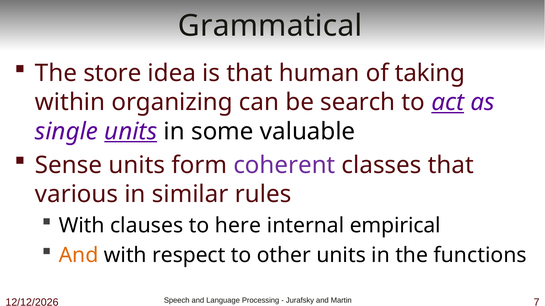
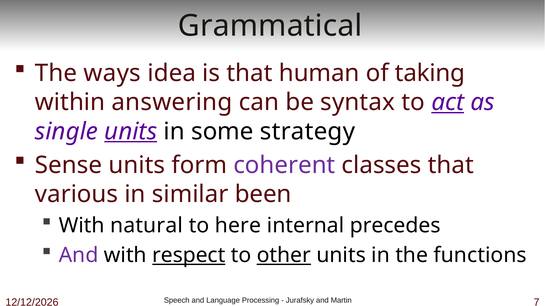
store: store -> ways (112, 73)
organizing: organizing -> answering (172, 103)
search: search -> syntax (358, 103)
valuable: valuable -> strategy (307, 132)
rules: rules -> been (263, 195)
clauses: clauses -> natural (147, 226)
empirical: empirical -> precedes (395, 226)
And colour: orange -> purple (79, 256)
respect underline: none -> present (189, 256)
other underline: none -> present (284, 256)
